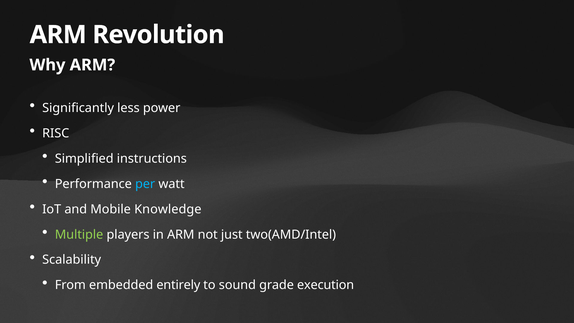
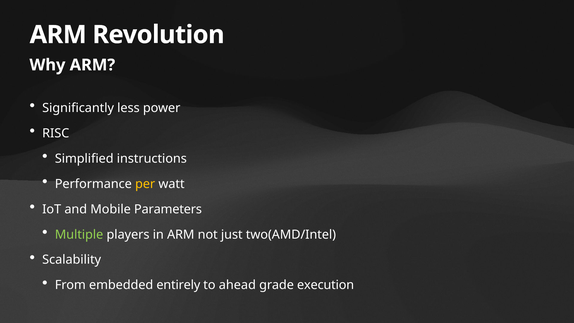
per colour: light blue -> yellow (145, 184)
Knowledge: Knowledge -> Parameters (168, 209)
sound: sound -> ahead (237, 285)
